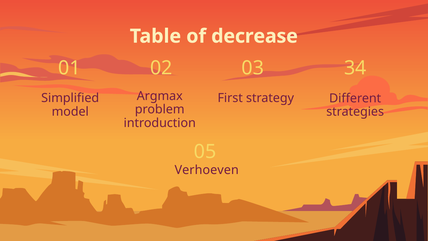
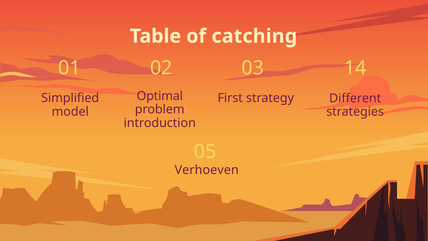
decrease: decrease -> catching (254, 36)
34: 34 -> 14 (355, 68)
Argmax: Argmax -> Optimal (160, 96)
